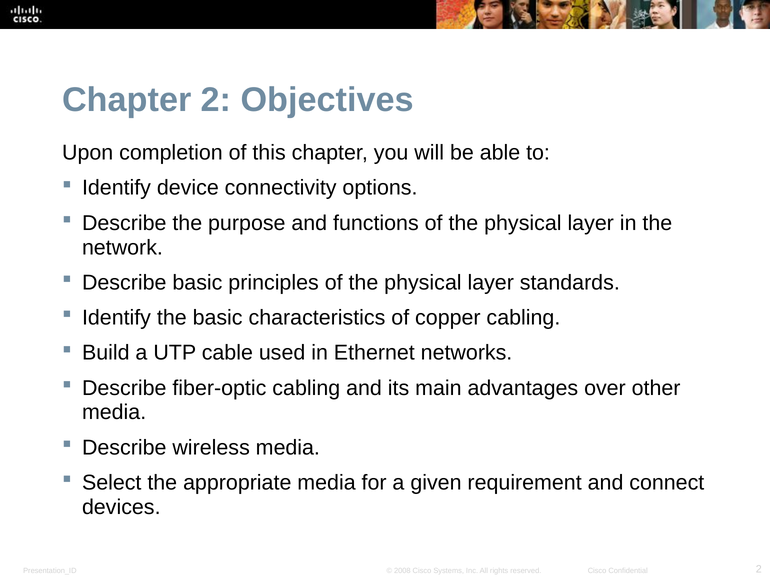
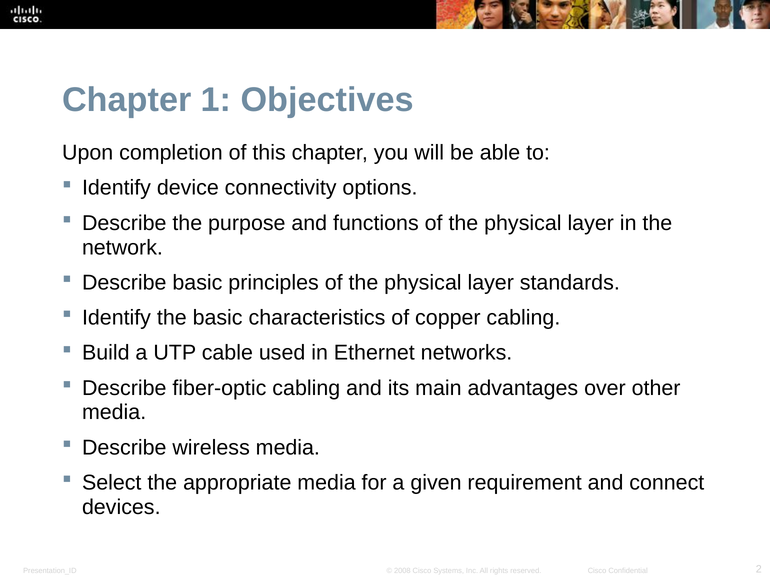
Chapter 2: 2 -> 1 (216, 100)
